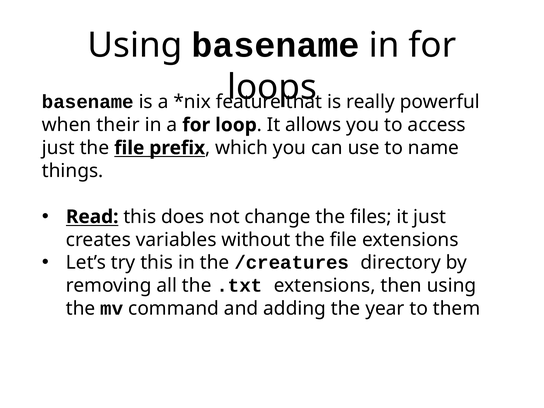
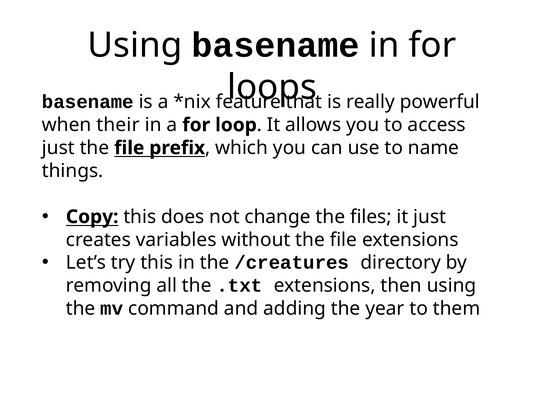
Read: Read -> Copy (92, 217)
